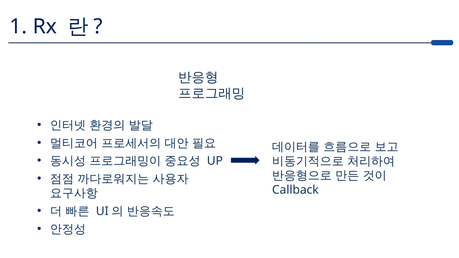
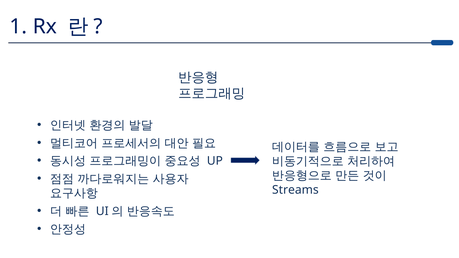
Callback: Callback -> Streams (295, 190)
